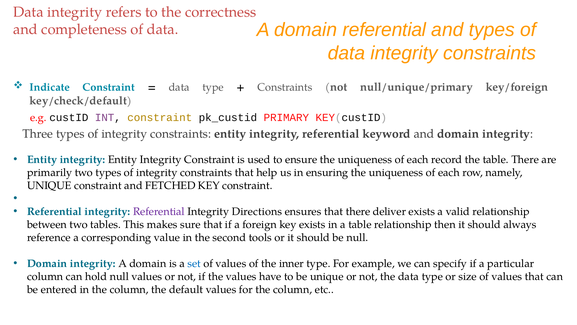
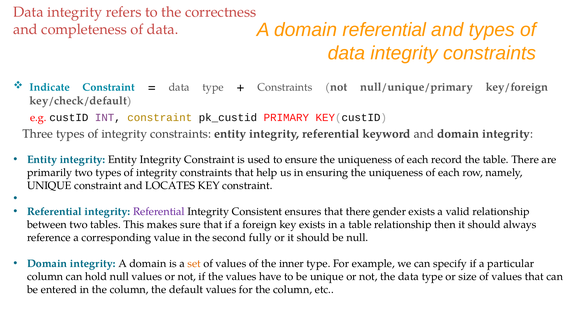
FETCHED: FETCHED -> LOCATES (170, 185)
Directions: Directions -> Consistent (257, 211)
deliver: deliver -> gender (389, 211)
tools: tools -> fully (260, 237)
set colour: blue -> orange (194, 263)
